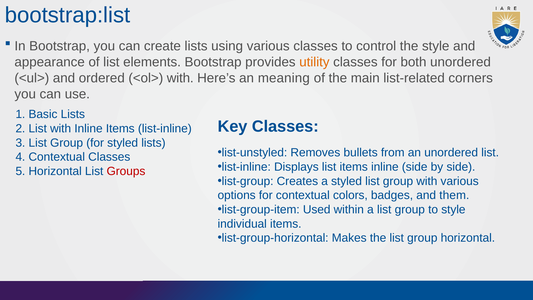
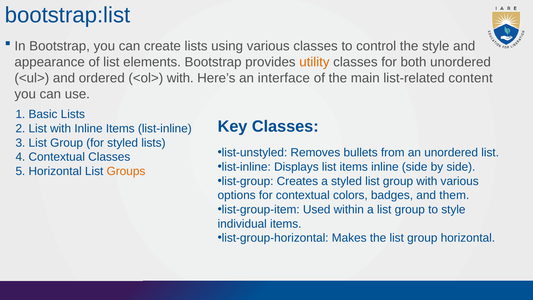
meaning: meaning -> interface (284, 78)
corners: corners -> content (471, 78)
Groups colour: red -> orange (126, 171)
